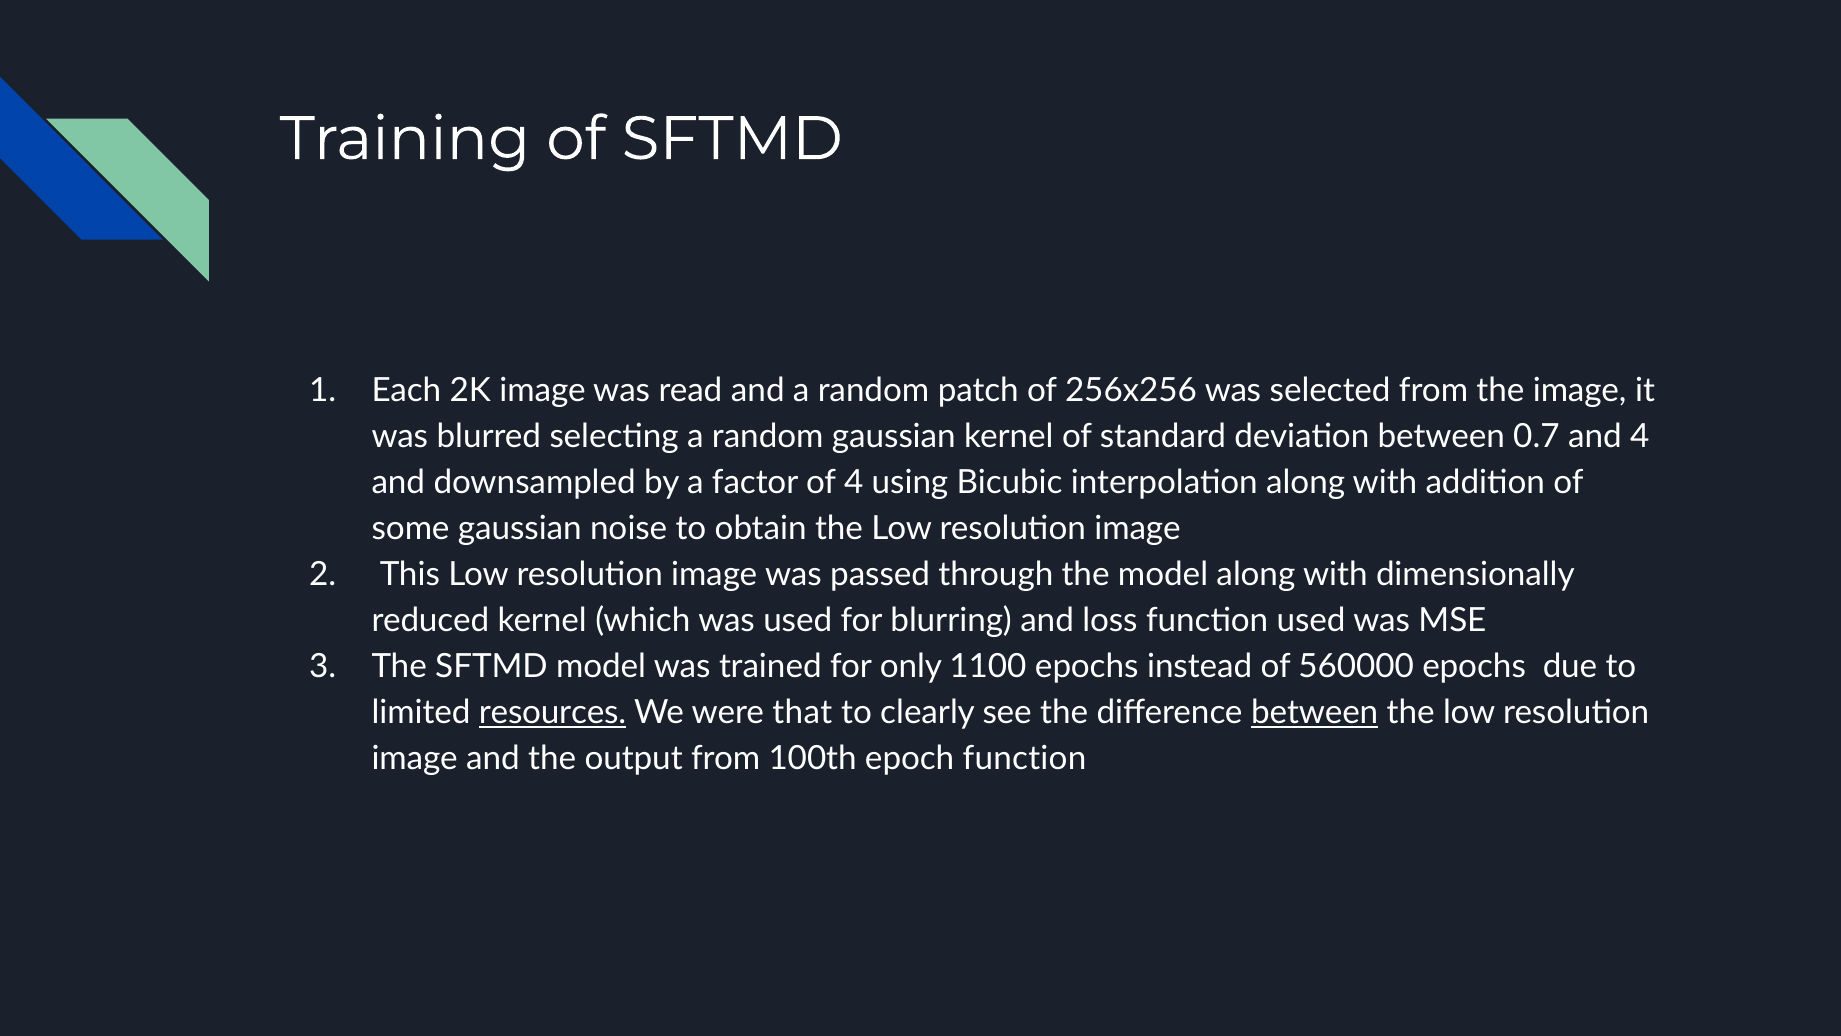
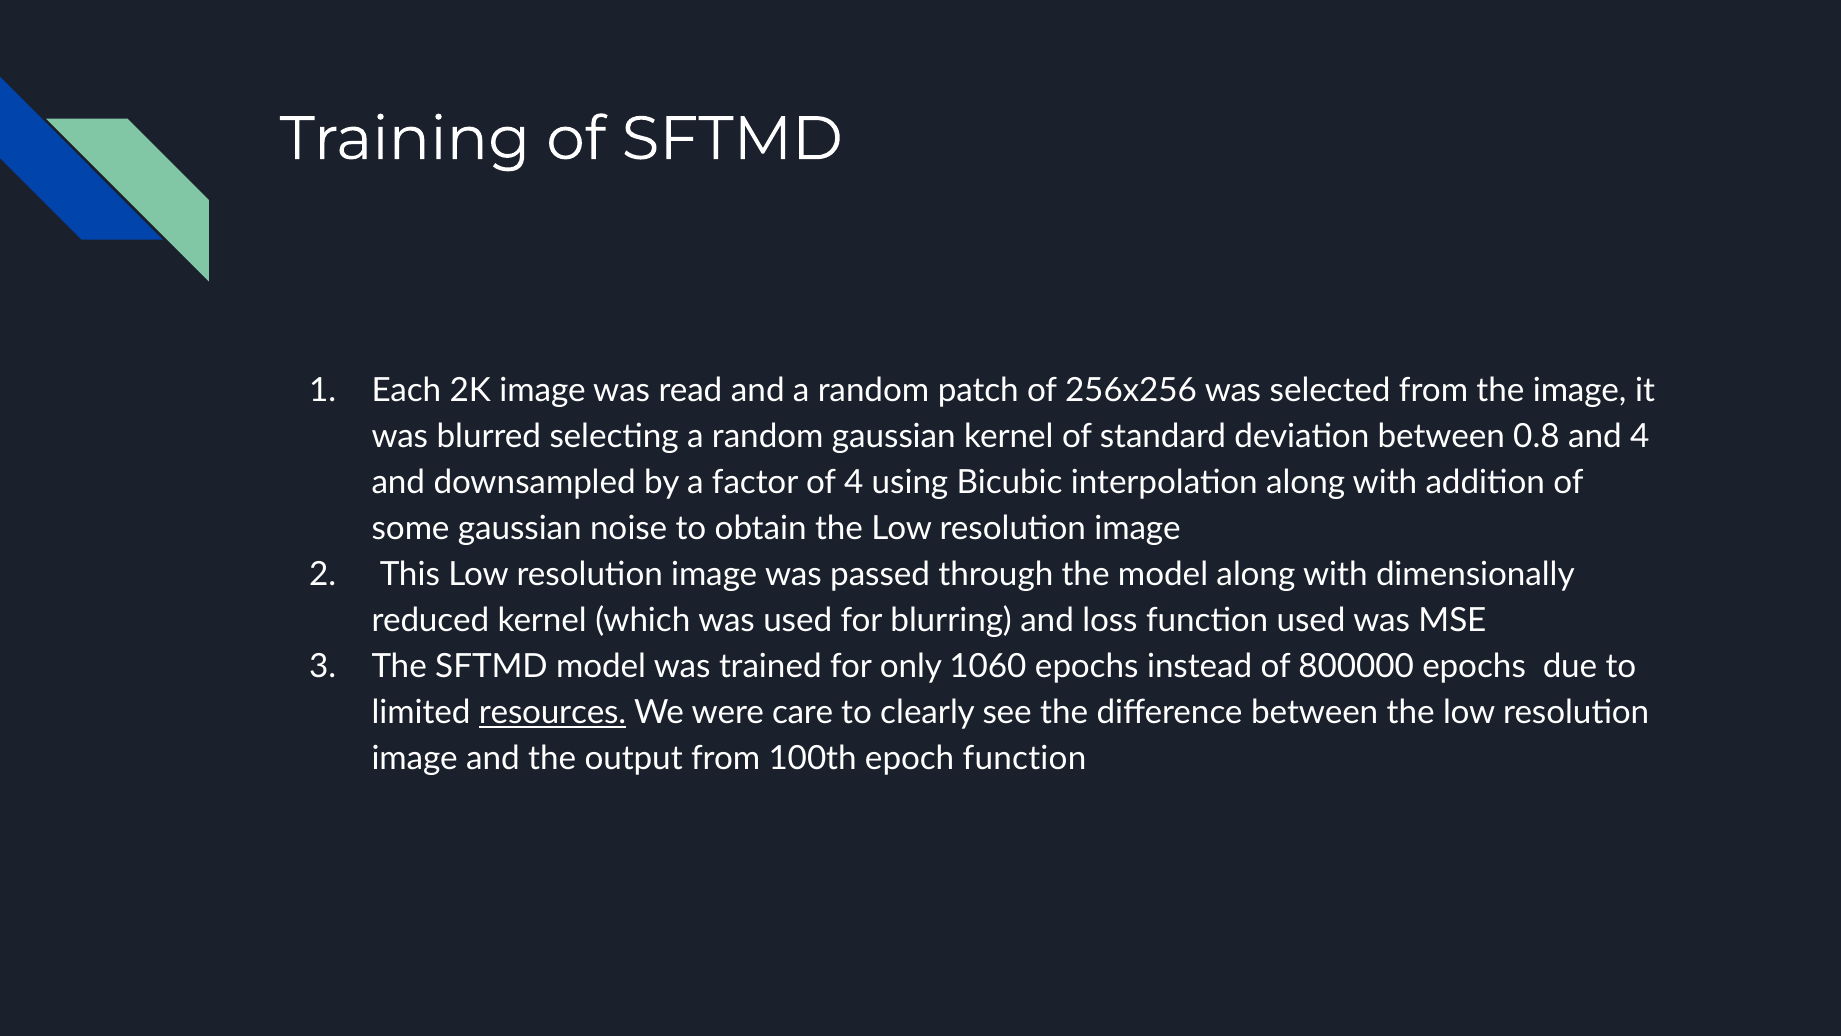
0.7: 0.7 -> 0.8 (1536, 437)
1100: 1100 -> 1060 (988, 666)
560000: 560000 -> 800000 (1356, 666)
that: that -> care (803, 712)
between underline: present -> none (1315, 712)
